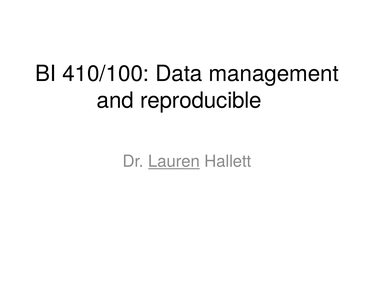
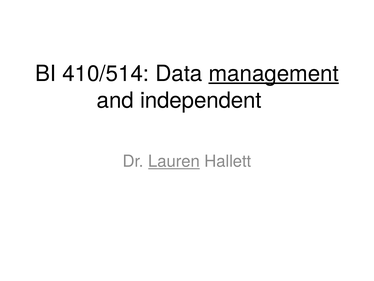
410/100: 410/100 -> 410/514 (106, 74)
management underline: none -> present (274, 74)
reproducible: reproducible -> independent (201, 100)
